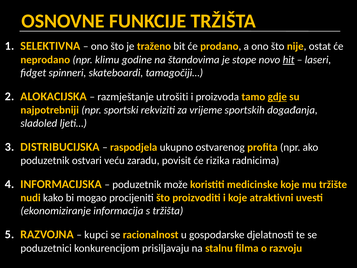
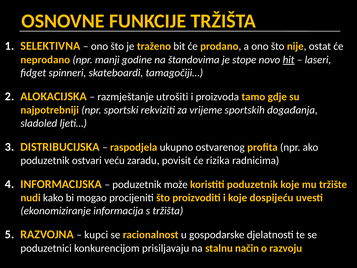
klimu: klimu -> manji (107, 60)
gdje underline: present -> none (277, 97)
koristiti medicinske: medicinske -> poduzetnik (252, 184)
atraktivni: atraktivni -> dospijeću (271, 198)
filma: filma -> način (247, 248)
